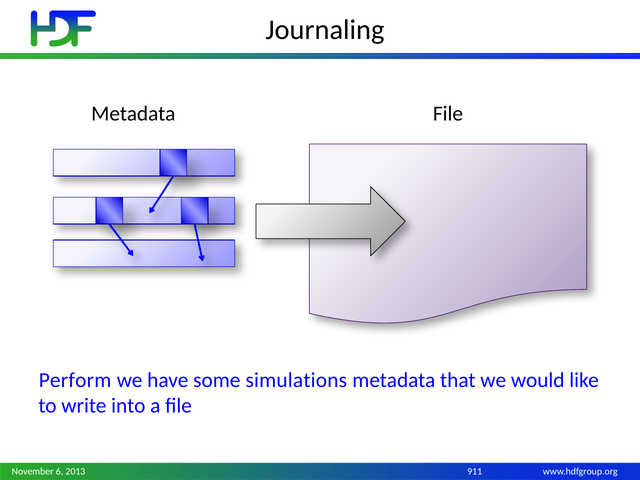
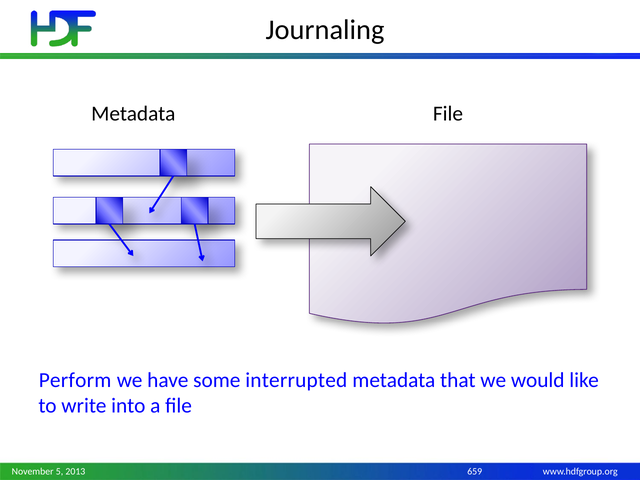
simulations: simulations -> interrupted (296, 380)
6: 6 -> 5 (60, 472)
911: 911 -> 659 (475, 471)
